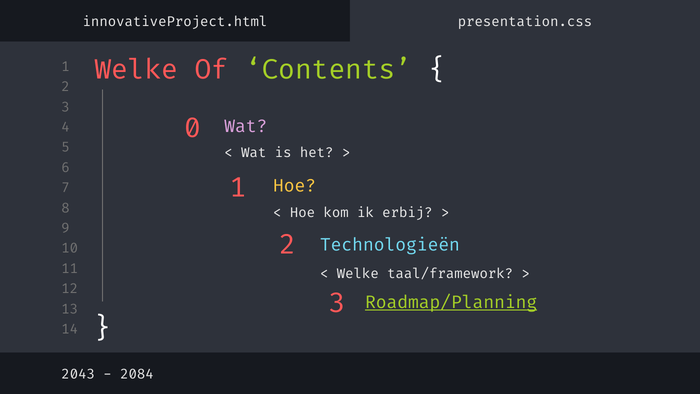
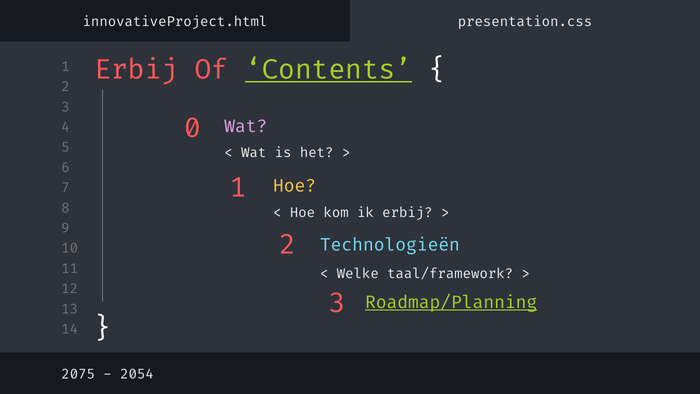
Welke: Welke -> Erbij (136, 70)
Contents underline: none -> present (329, 70)
2043: 2043 -> 2075 (78, 374)
2084: 2084 -> 2054 (137, 374)
